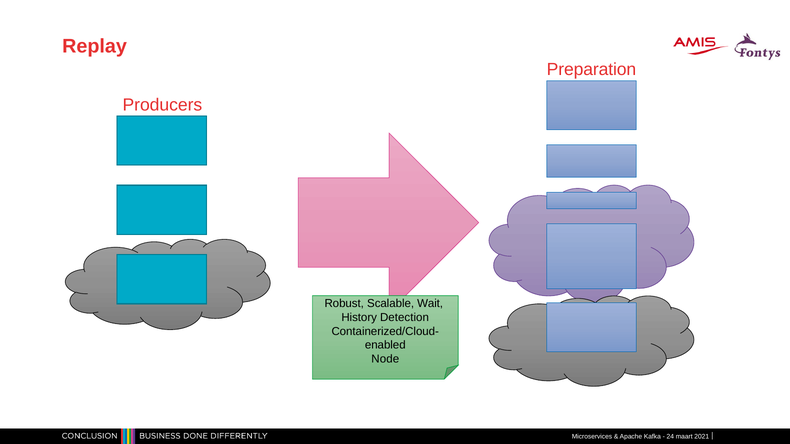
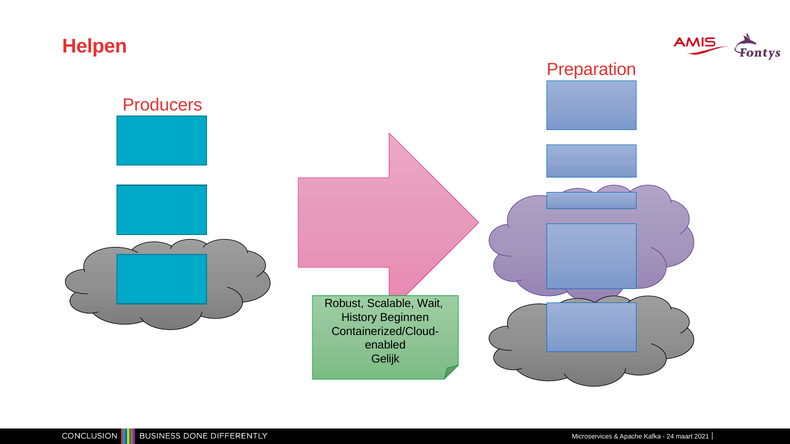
Replay: Replay -> Helpen (95, 46)
Detection: Detection -> Beginnen (404, 318)
Node: Node -> Gelijk (385, 359)
